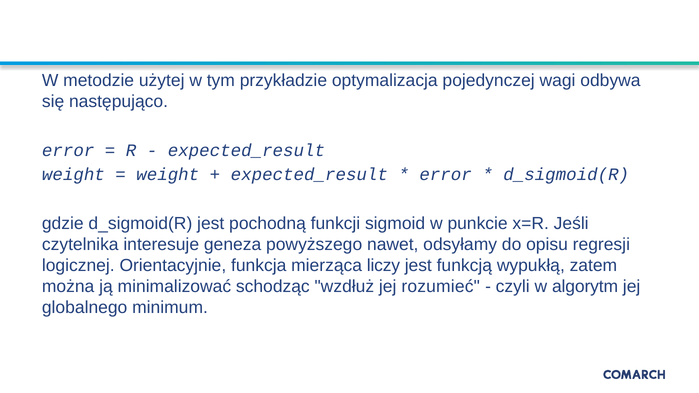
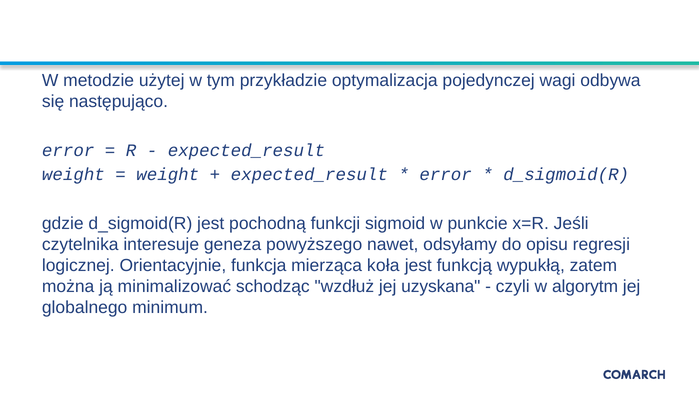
liczy: liczy -> koła (383, 266)
rozumieć: rozumieć -> uzyskana (441, 287)
